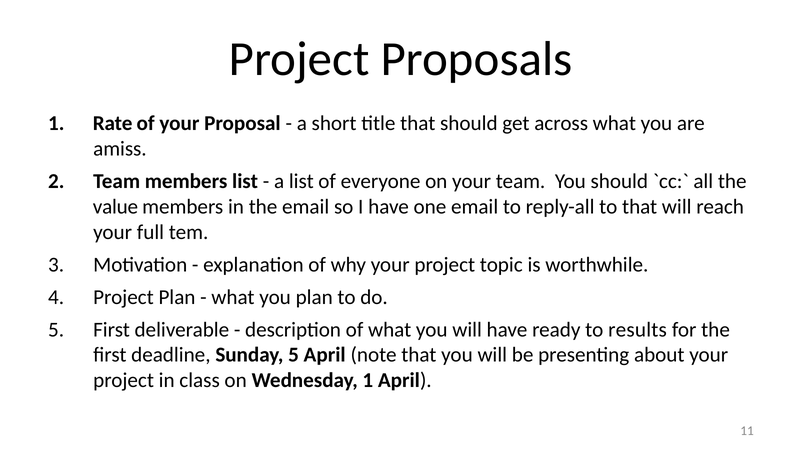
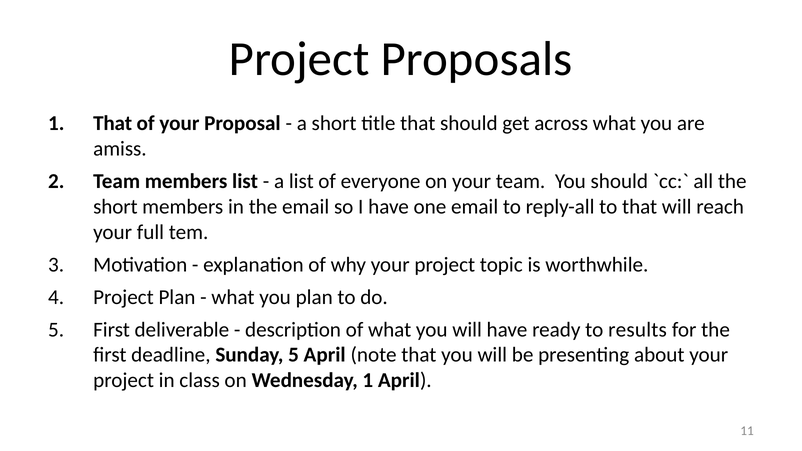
1 Rate: Rate -> That (113, 123)
value: value -> short (115, 207)
